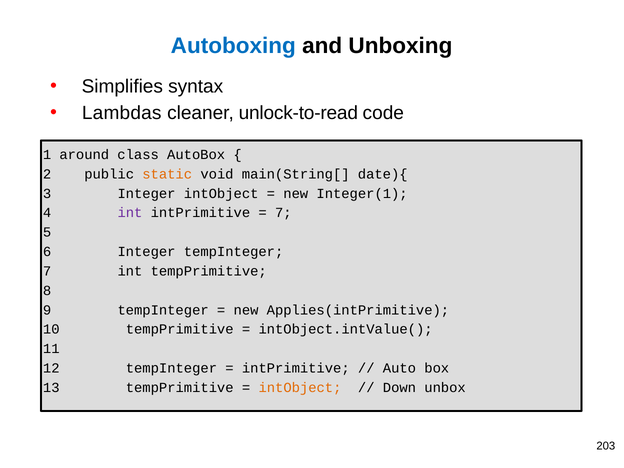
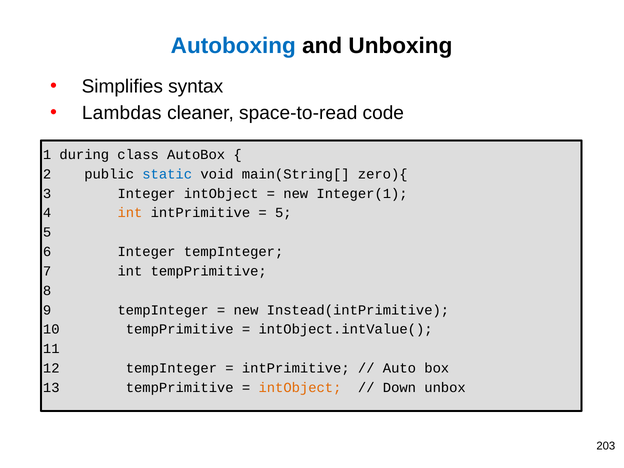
unlock-to-read: unlock-to-read -> space-to-read (298, 113)
around: around -> during (84, 155)
static colour: orange -> blue (167, 174)
date){: date){ -> zero){ (383, 174)
int colour: purple -> orange (130, 213)
7: 7 -> 5 (283, 213)
Applies(intPrimitive: Applies(intPrimitive -> Instead(intPrimitive (358, 310)
